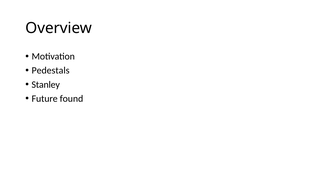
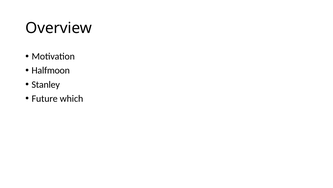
Pedestals: Pedestals -> Halfmoon (51, 70)
found: found -> which (71, 98)
